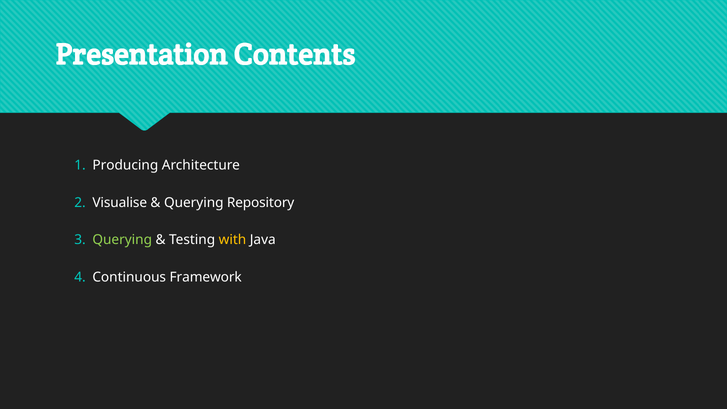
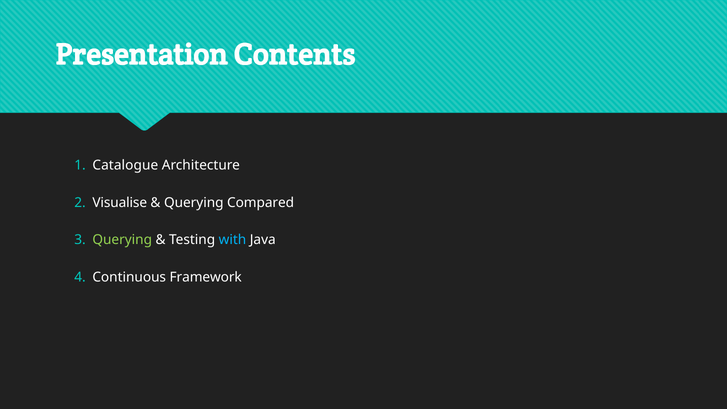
Producing: Producing -> Catalogue (125, 165)
Repository: Repository -> Compared (261, 203)
with colour: yellow -> light blue (232, 240)
